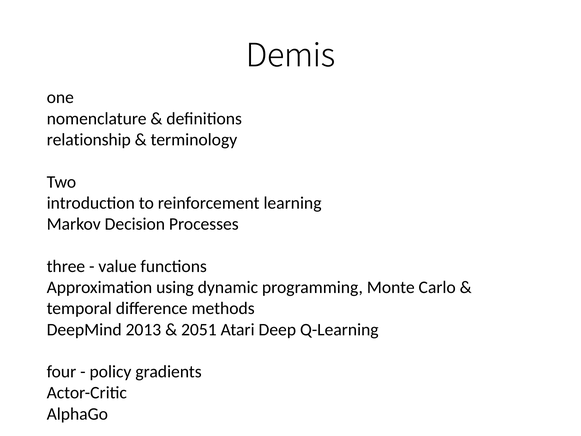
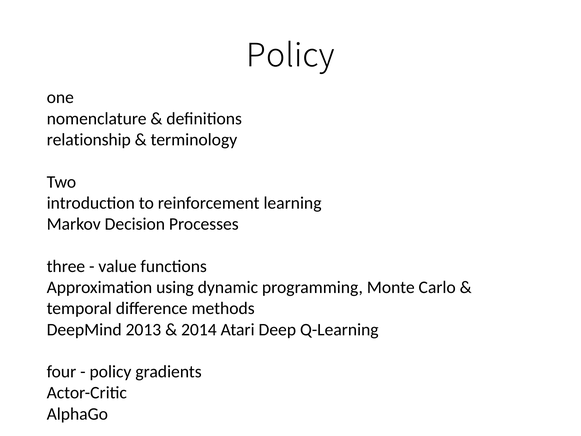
Demis: Demis -> Policy (290, 56)
2051: 2051 -> 2014 (199, 329)
